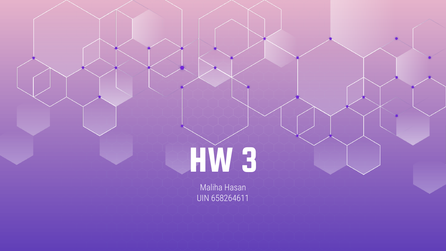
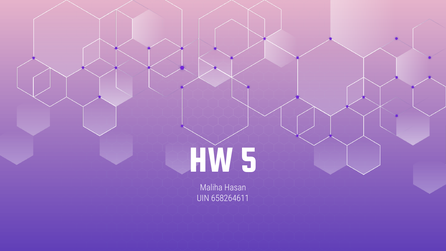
3: 3 -> 5 (249, 159)
